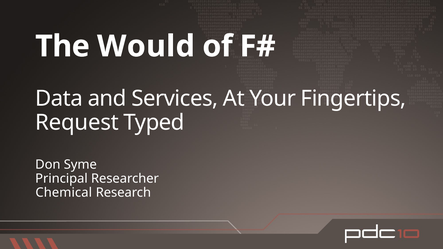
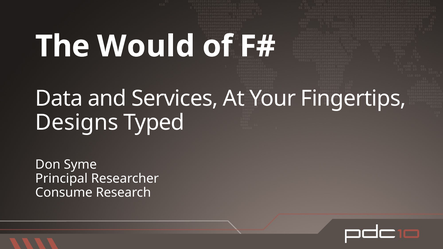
Request: Request -> Designs (77, 123)
Chemical: Chemical -> Consume (64, 193)
